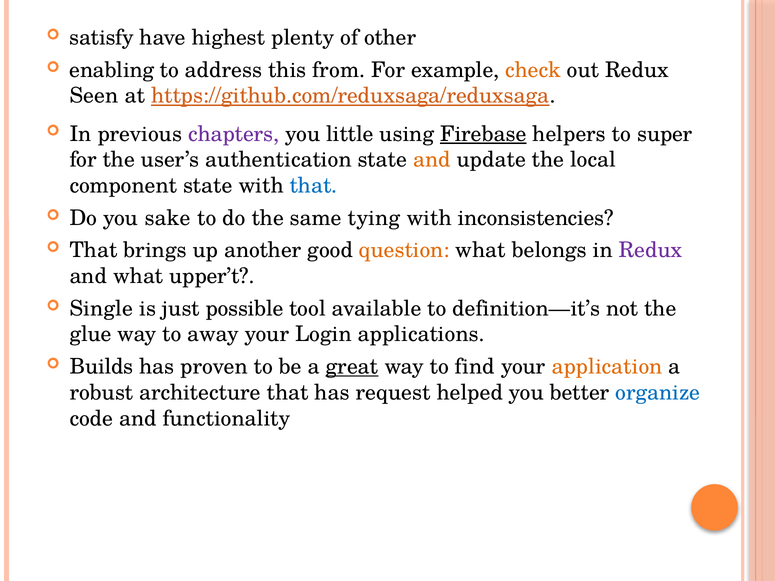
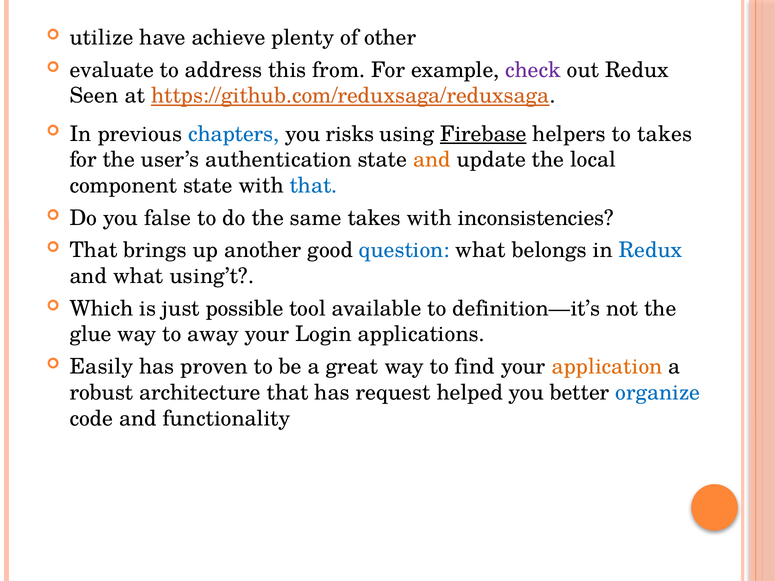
satisfy: satisfy -> utilize (101, 38)
highest: highest -> achieve (228, 38)
enabling: enabling -> evaluate (112, 70)
check colour: orange -> purple (533, 70)
chapters colour: purple -> blue (234, 134)
little: little -> risks (350, 134)
to super: super -> takes (665, 134)
sake: sake -> false (168, 218)
same tying: tying -> takes (374, 218)
question colour: orange -> blue (404, 250)
Redux colour: purple -> blue (651, 250)
upper’t: upper’t -> using’t (212, 276)
Single: Single -> Which (101, 309)
Builds: Builds -> Easily (101, 367)
great underline: present -> none (352, 367)
